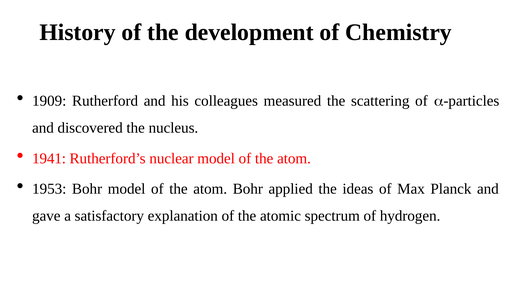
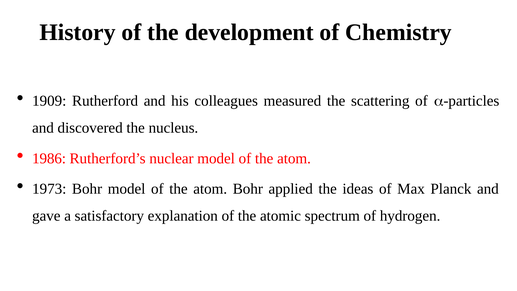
1941: 1941 -> 1986 (49, 158)
1953: 1953 -> 1973 (49, 189)
